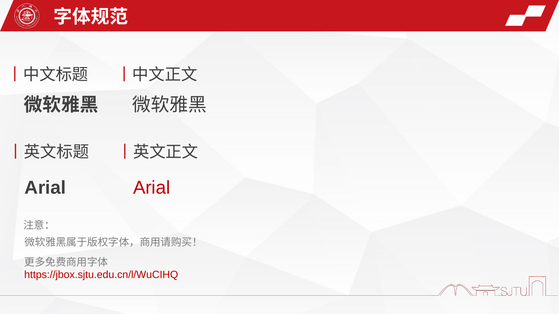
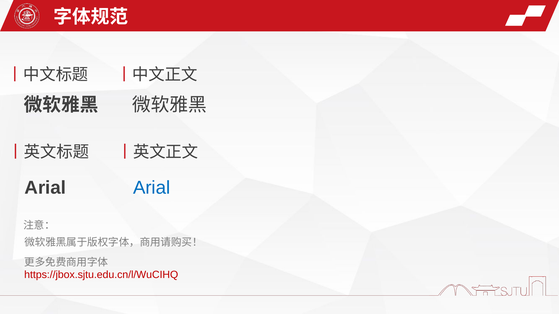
Arial colour: red -> blue (152, 188)
